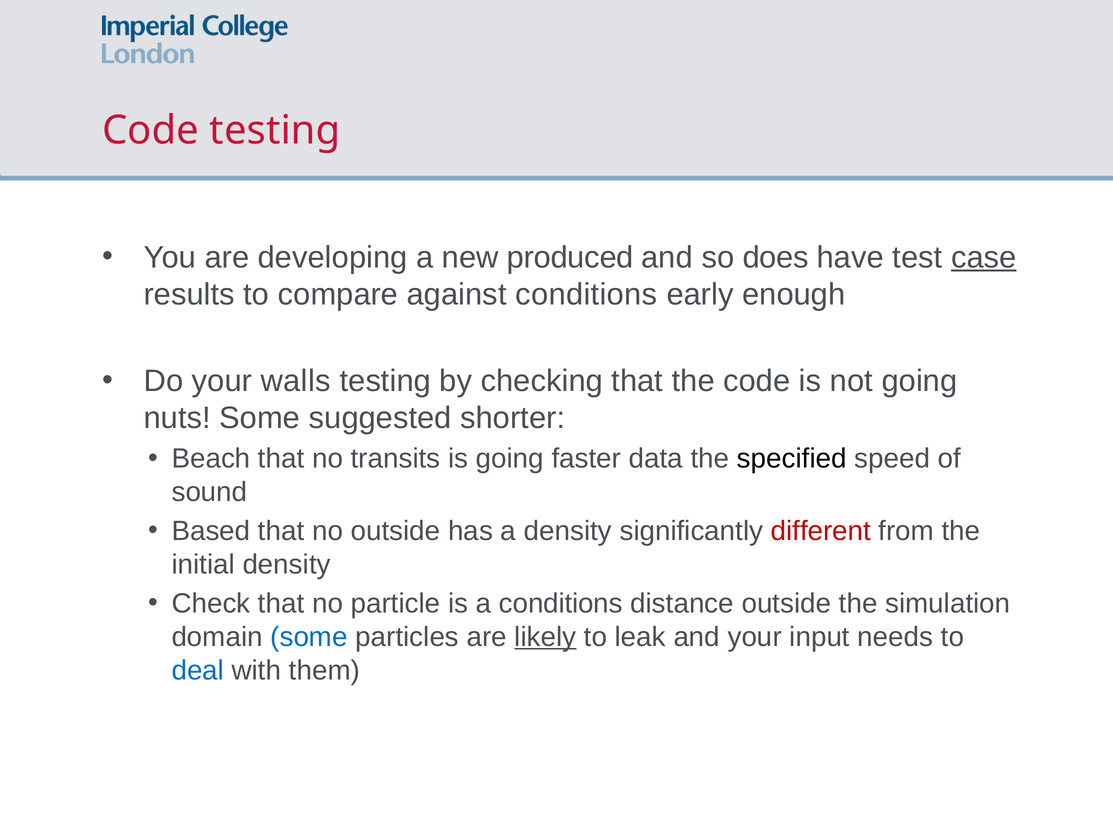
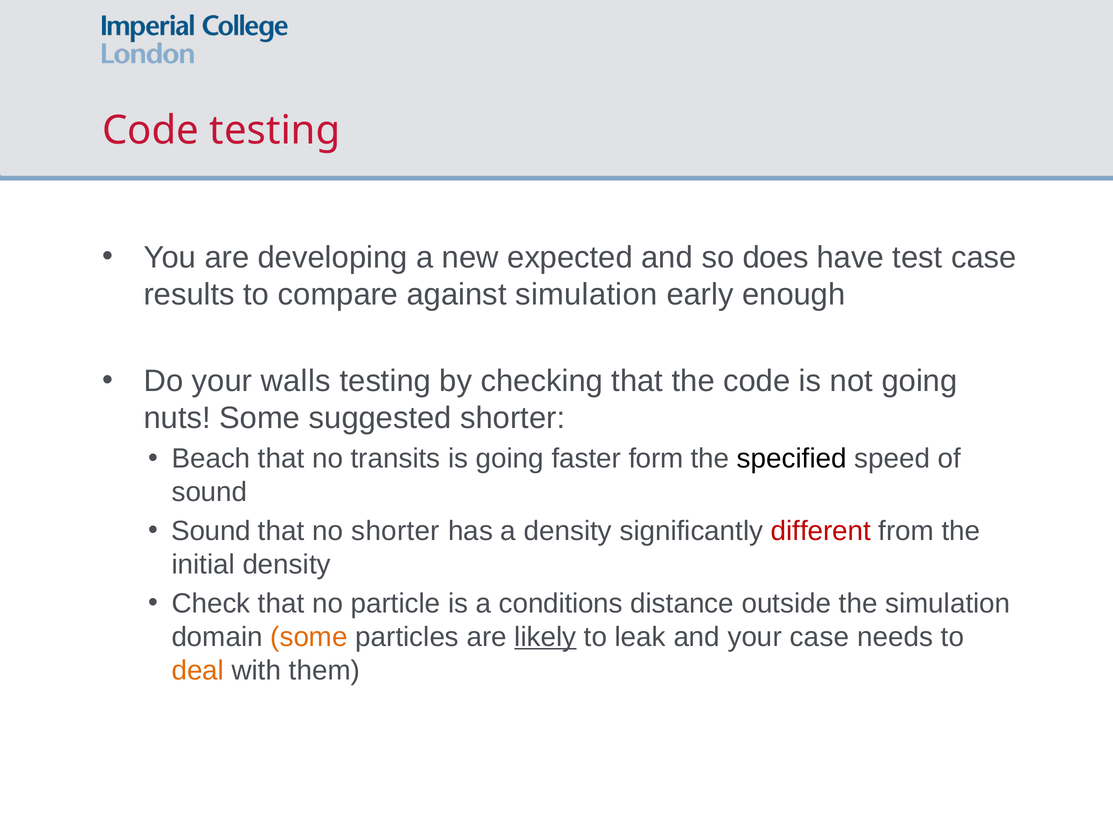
produced: produced -> expected (570, 257)
case underline: present -> none (984, 257)
against conditions: conditions -> simulation (586, 294)
data: data -> form (656, 459)
Based: Based -> Sound (211, 531)
no outside: outside -> shorter (395, 531)
some colour: blue -> orange (309, 637)
your input: input -> case (819, 637)
deal colour: blue -> orange (198, 670)
